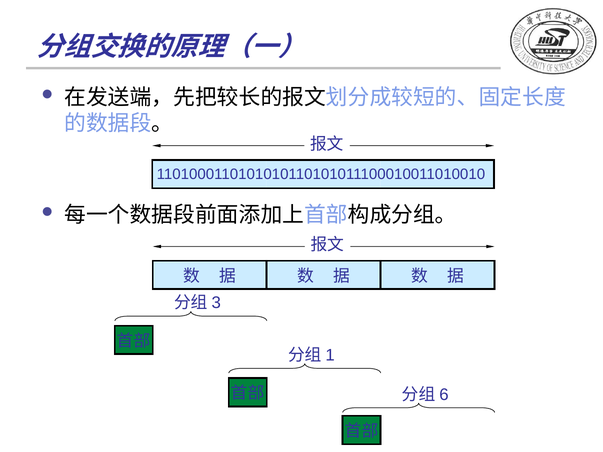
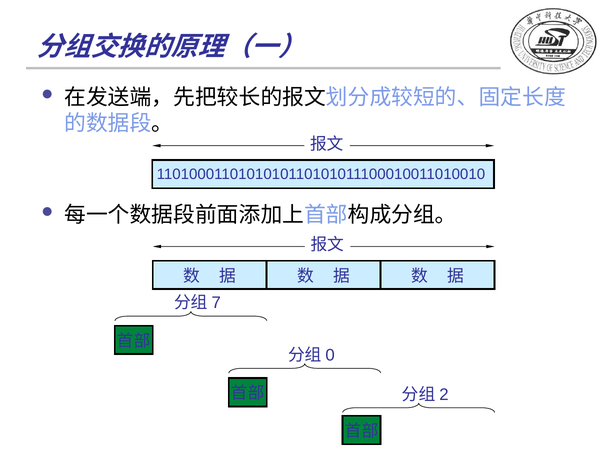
3: 3 -> 7 (216, 303)
1: 1 -> 0 (330, 355)
6: 6 -> 2 (444, 395)
